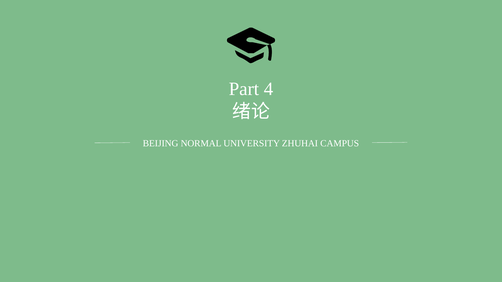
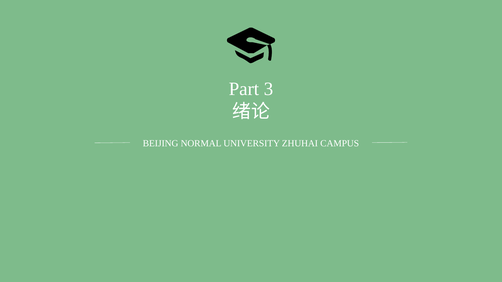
4: 4 -> 3 (268, 89)
